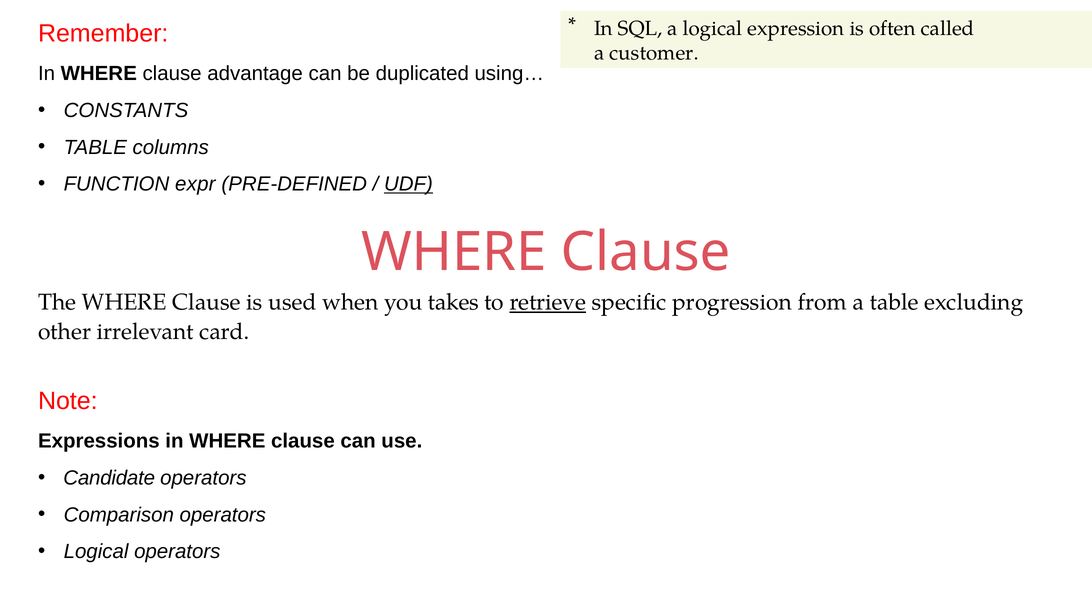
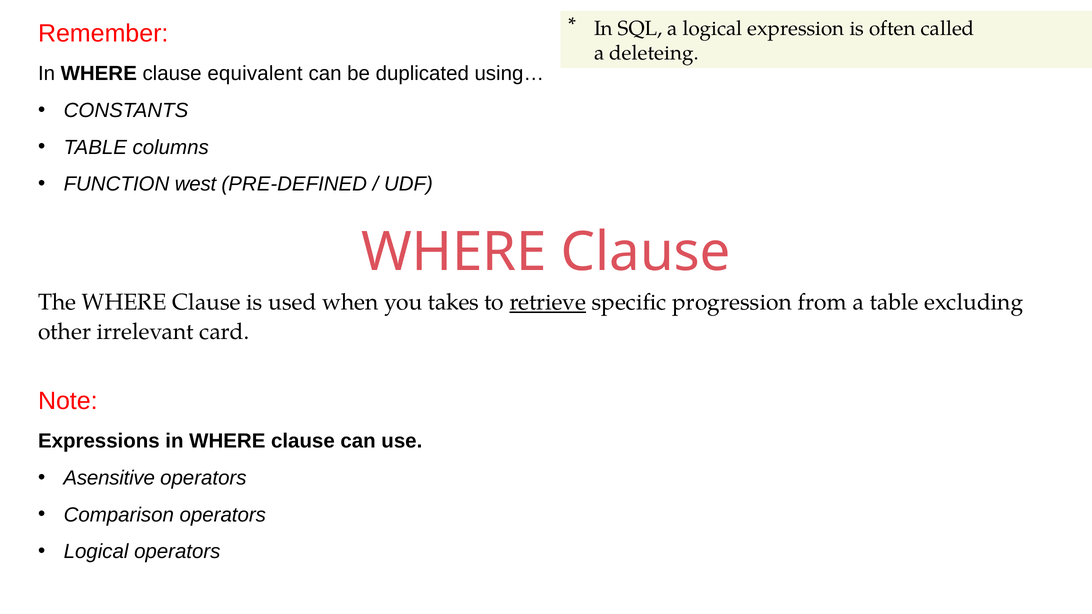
customer: customer -> deleteing (654, 53)
advantage: advantage -> equivalent (255, 74)
expr: expr -> west (196, 184)
UDF underline: present -> none (408, 184)
Candidate: Candidate -> Asensitive (109, 478)
